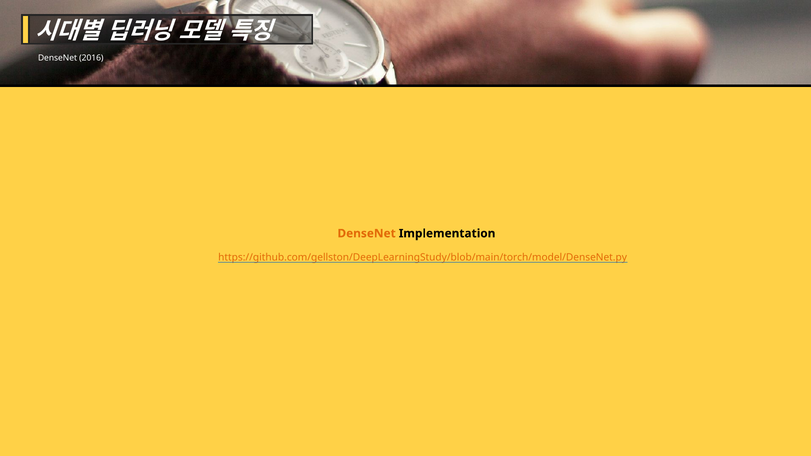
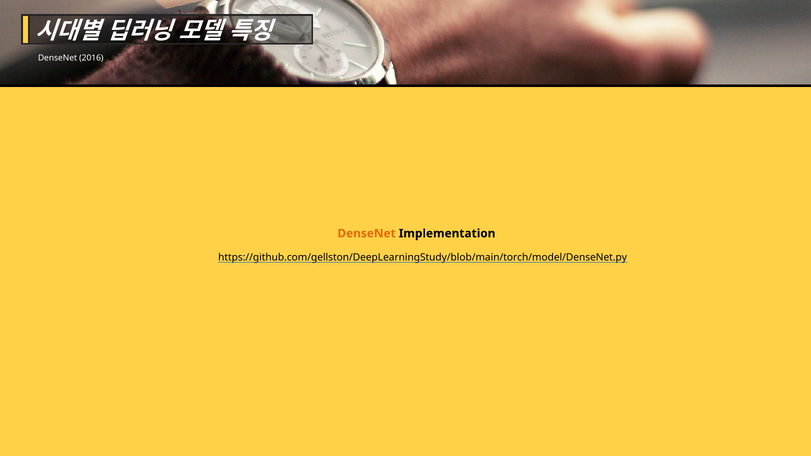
https://github.com/gellston/DeepLearningStudy/blob/main/torch/model/DenseNet.py colour: orange -> black (423, 258)
